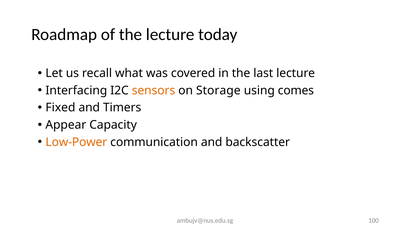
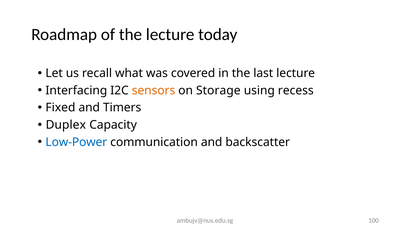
comes: comes -> recess (296, 90)
Appear: Appear -> Duplex (66, 125)
Low-Power colour: orange -> blue (76, 142)
